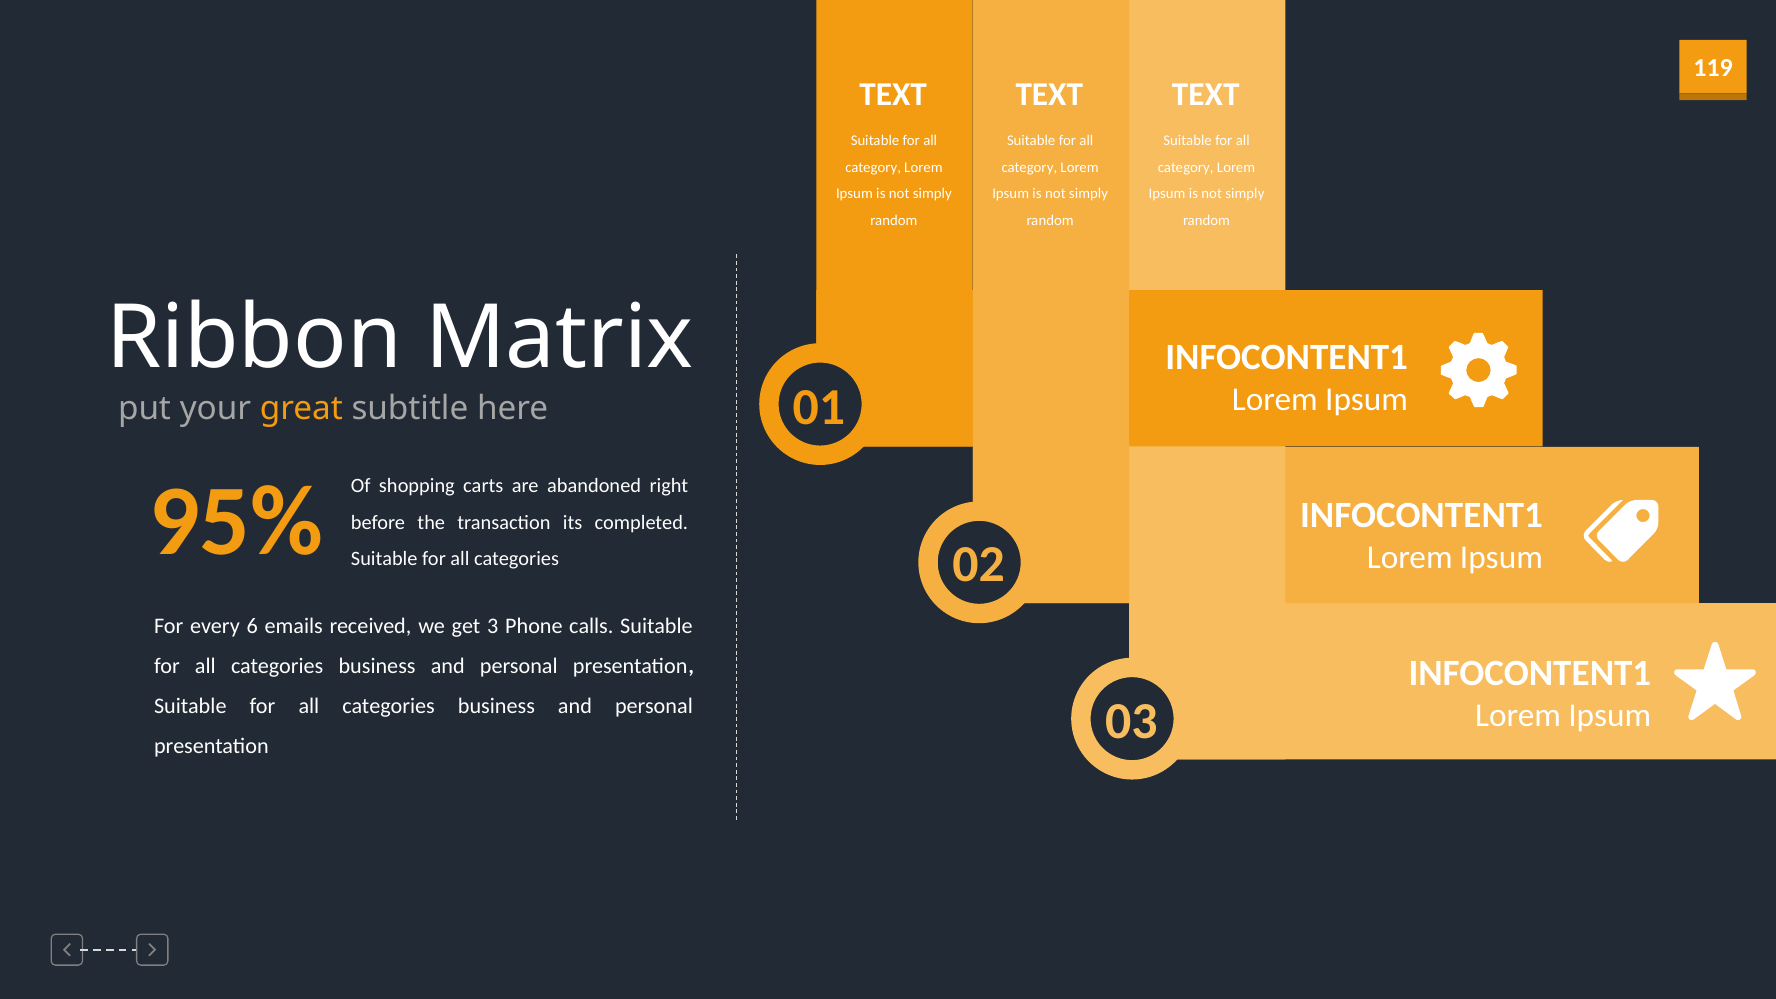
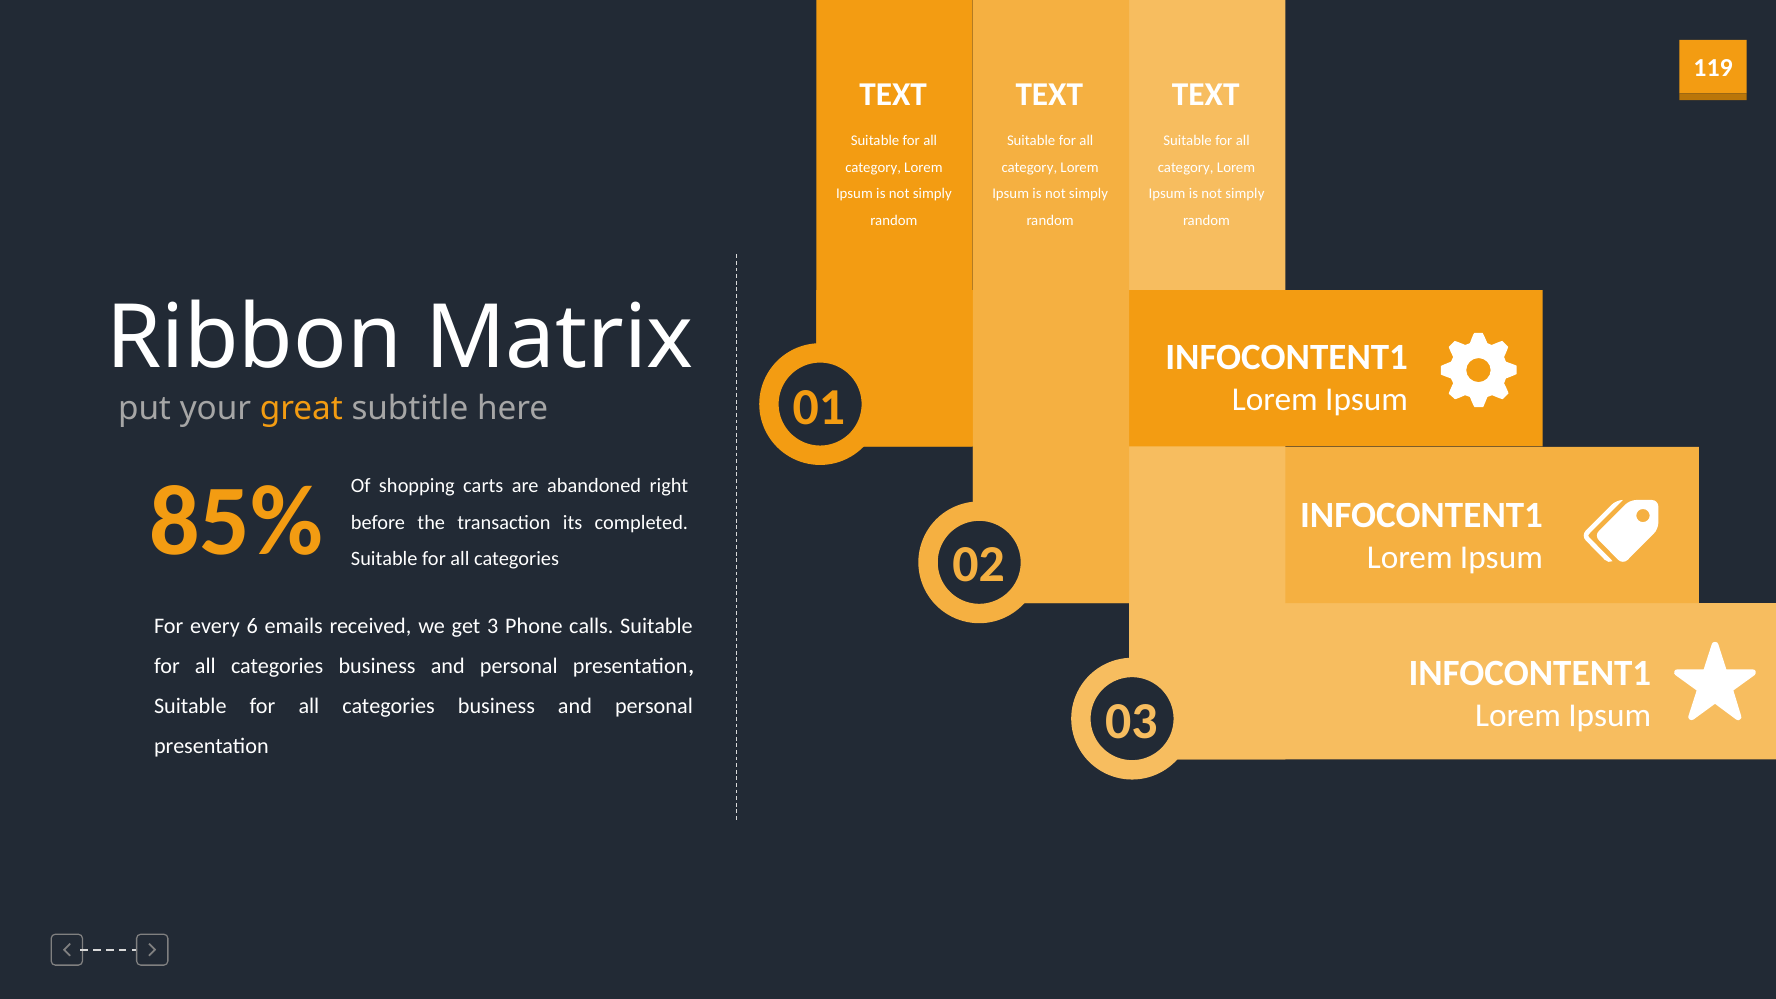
95%: 95% -> 85% (236, 522)
